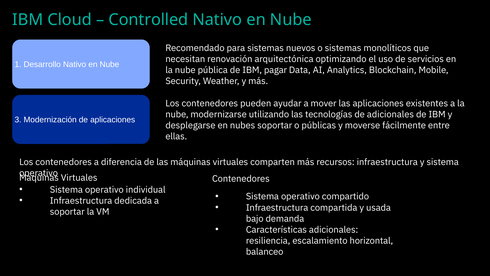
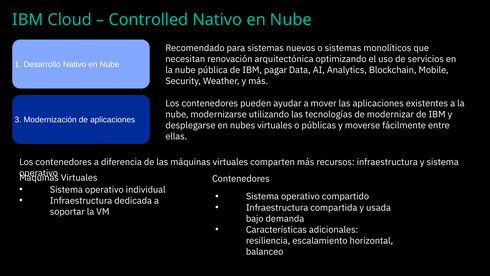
de adicionales: adicionales -> modernizar (390, 114)
nubes soportar: soportar -> virtuales (275, 125)
